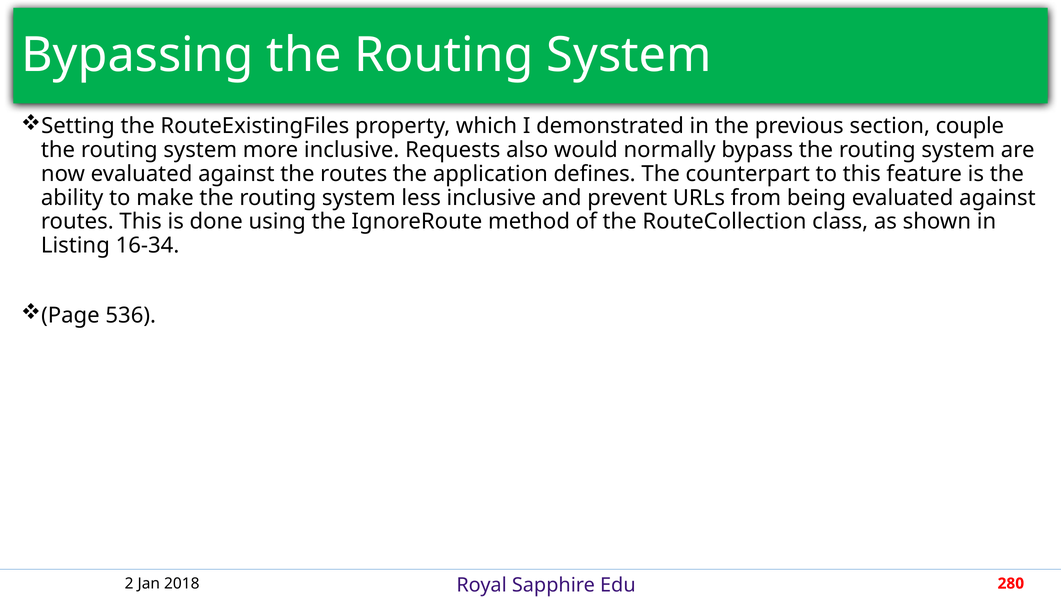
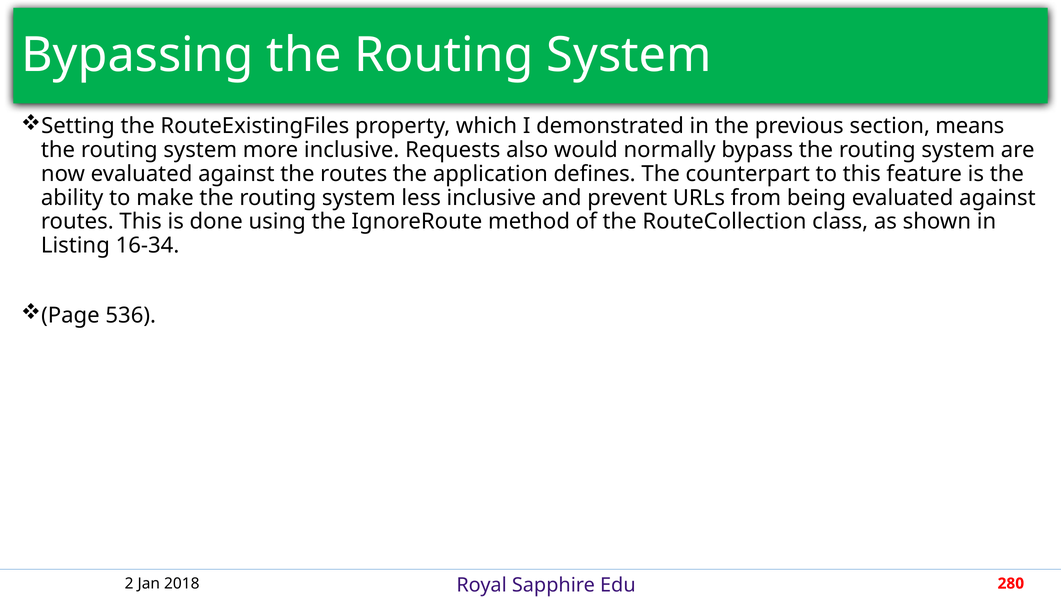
couple: couple -> means (970, 126)
